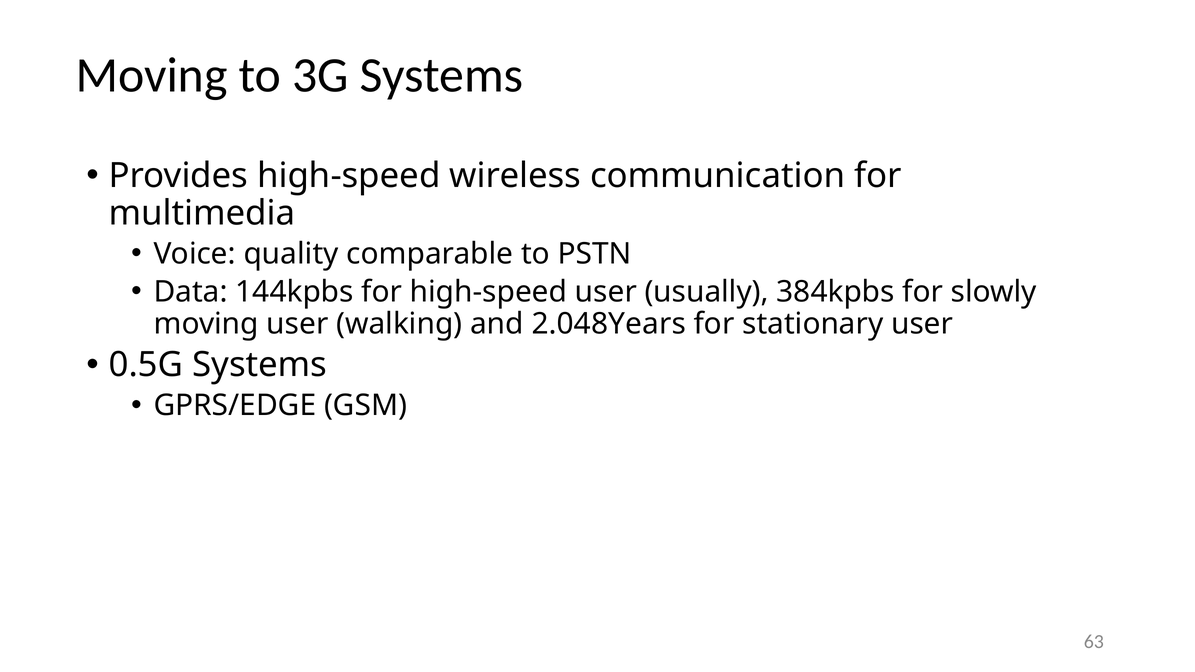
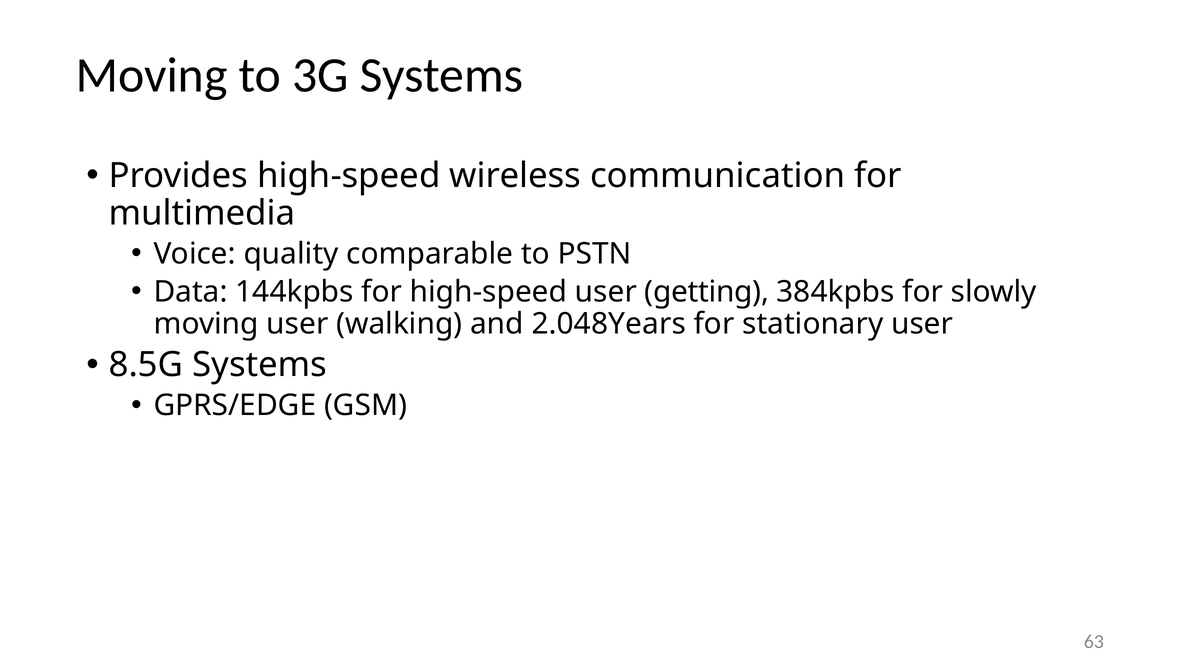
usually: usually -> getting (707, 292)
0.5G: 0.5G -> 8.5G (146, 365)
